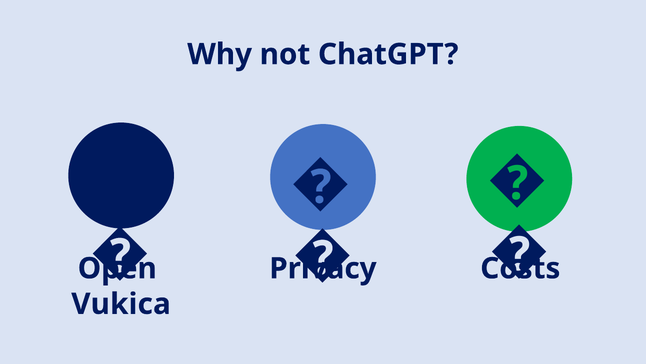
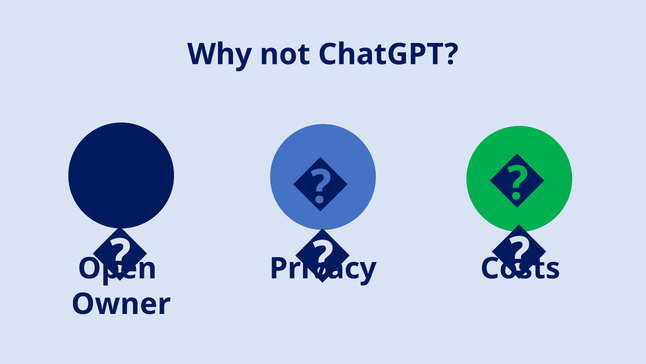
Vukica: Vukica -> Owner (121, 304)
